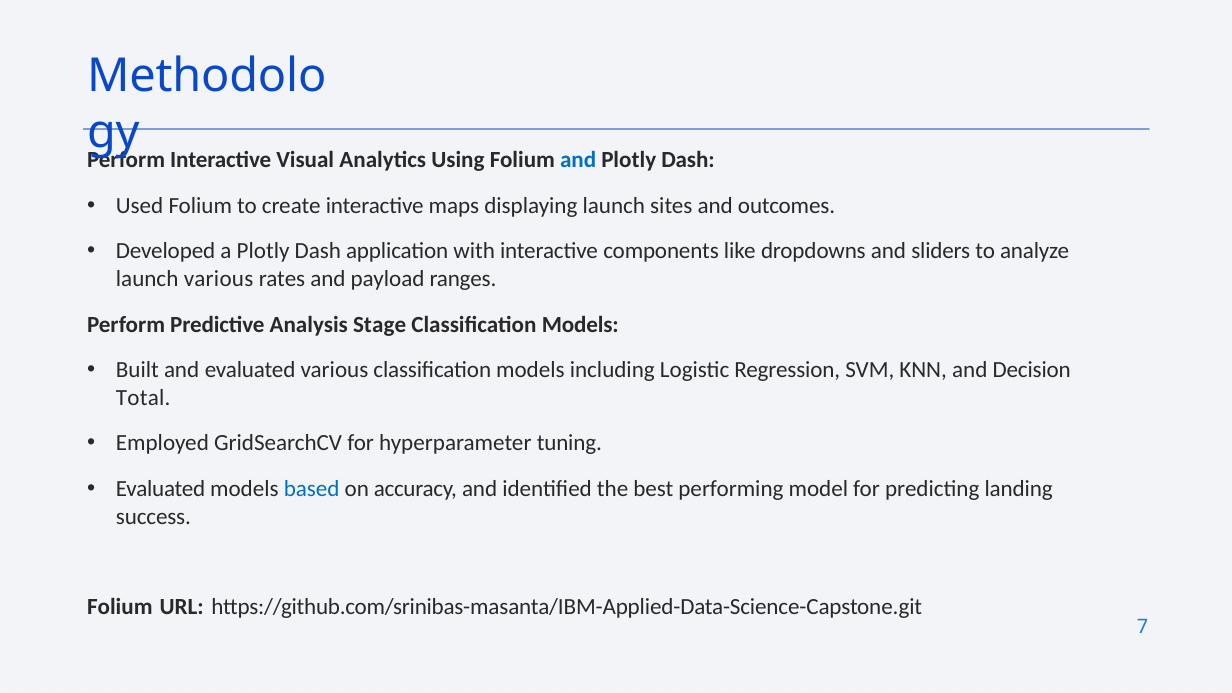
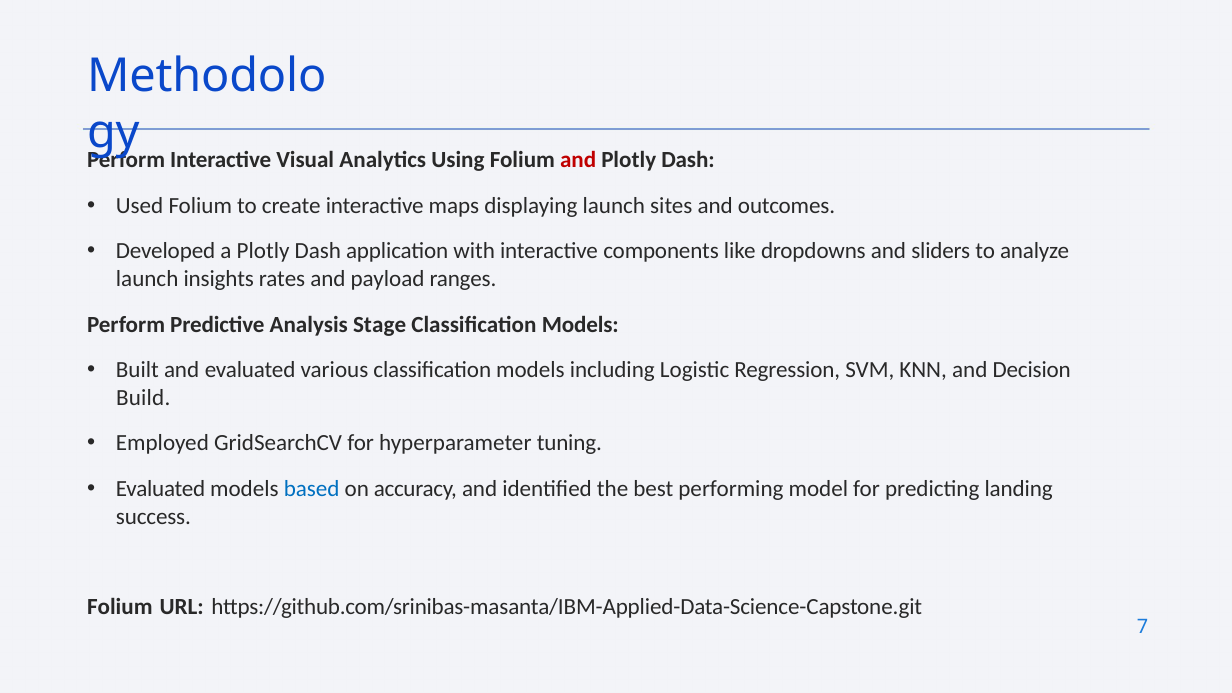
and colour: blue -> red (578, 160)
launch various: various -> insights (219, 279)
Total: Total -> Build (143, 398)
